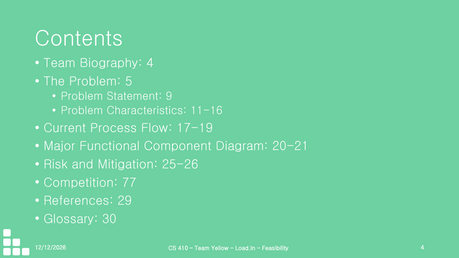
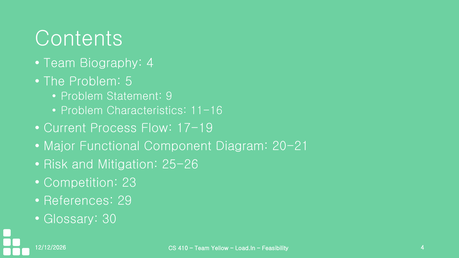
77: 77 -> 23 (129, 183)
